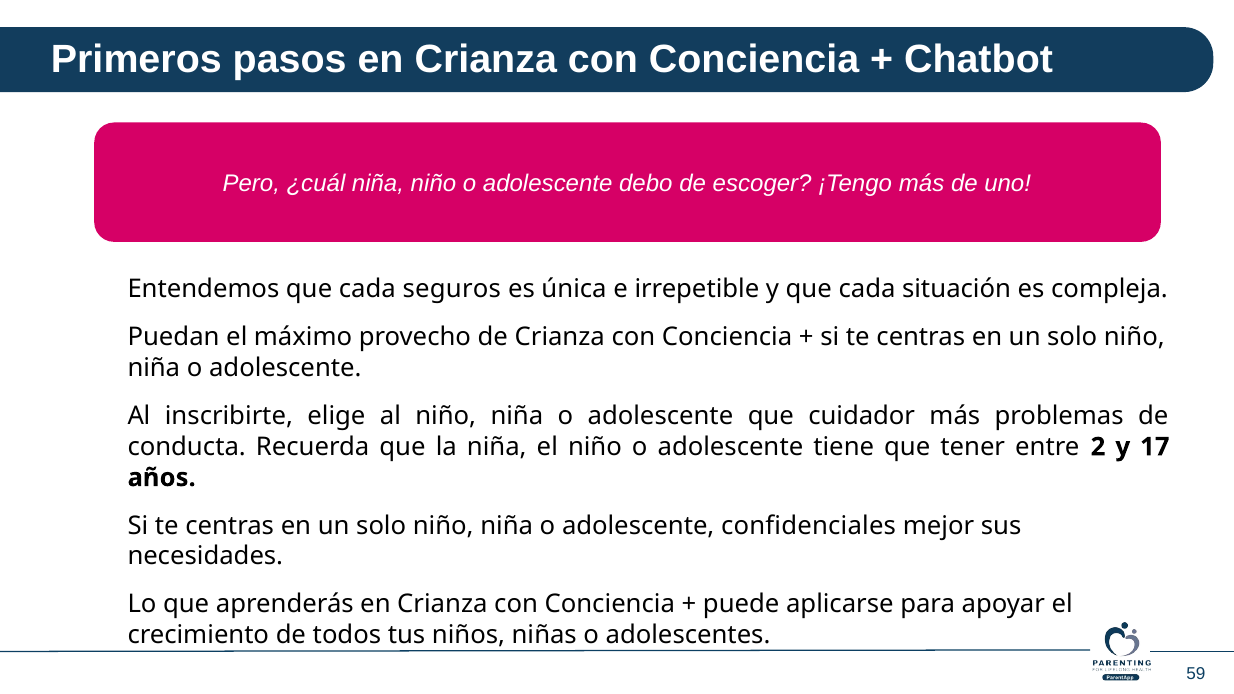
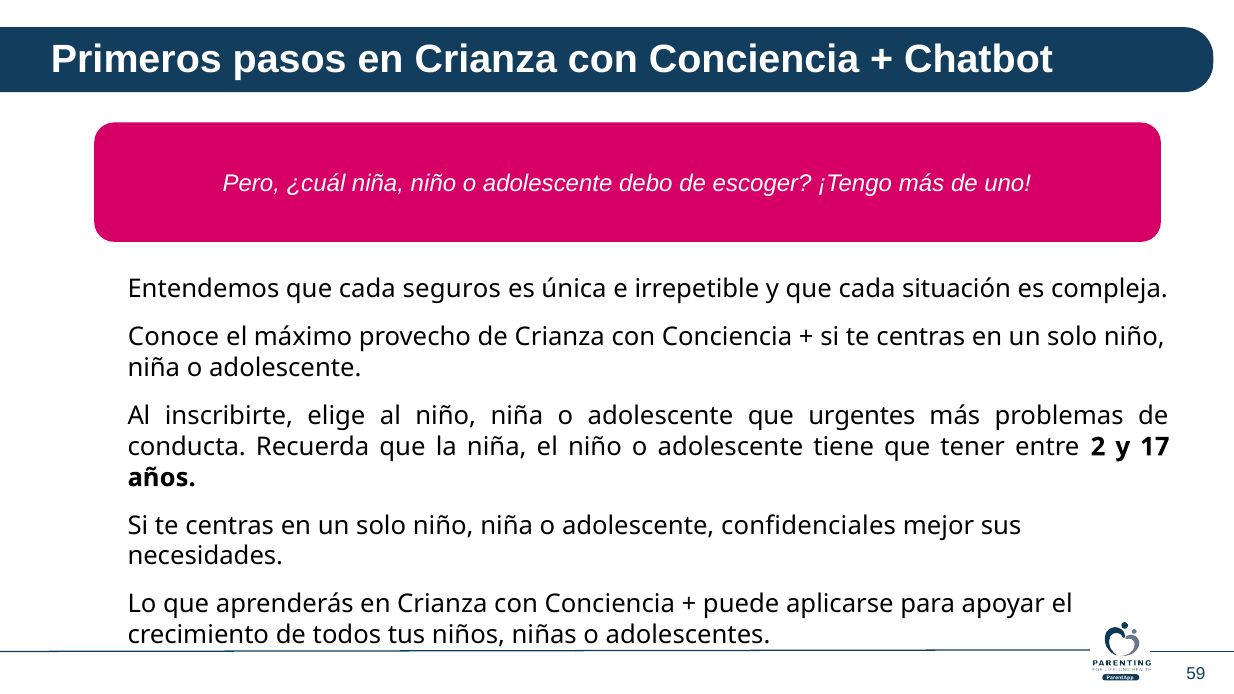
Puedan: Puedan -> Conoce (173, 337)
cuidador: cuidador -> urgentes (862, 416)
